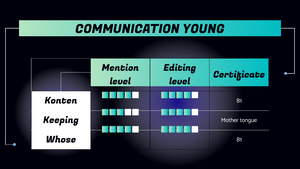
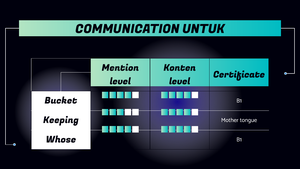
YOUNG: YOUNG -> UNTUK (204, 29)
Editing: Editing -> Konten (180, 68)
Konten: Konten -> Bucket (61, 101)
